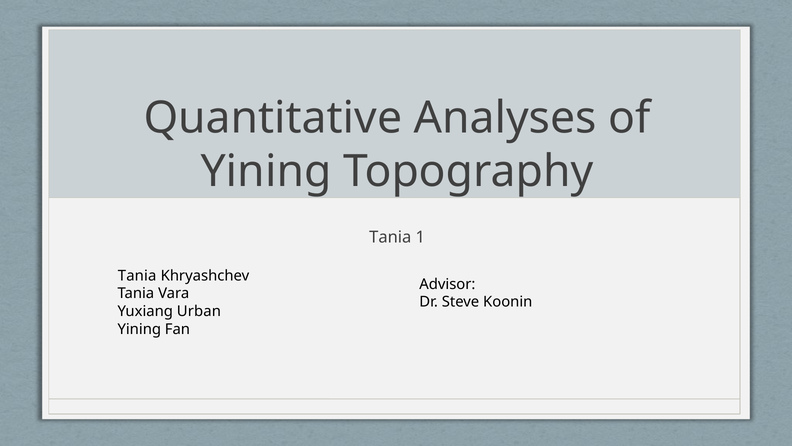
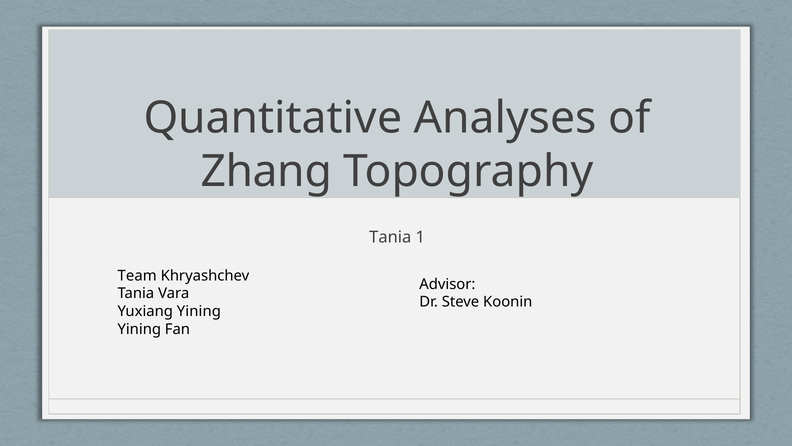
Yining: Yining -> Zhang (266, 171)
Tania: Tania -> Team (137, 275)
Yuxiang Urban: Urban -> Yining (199, 311)
